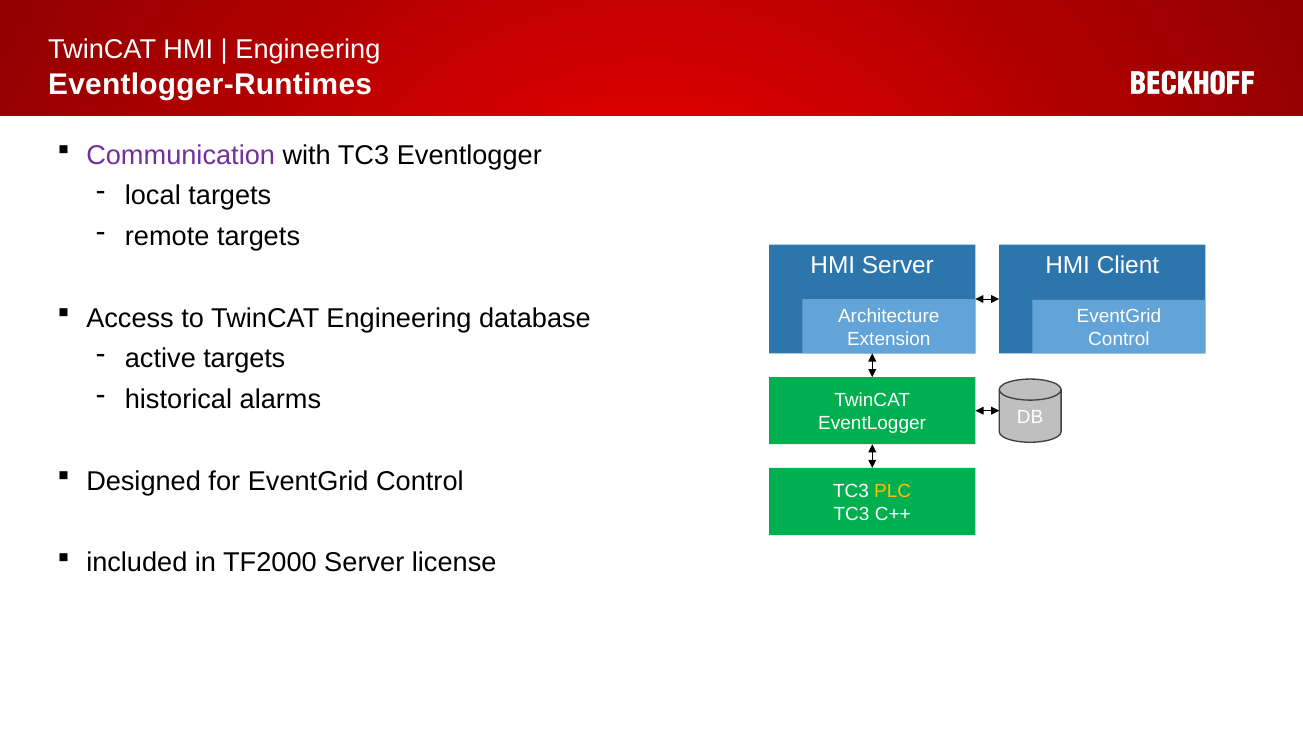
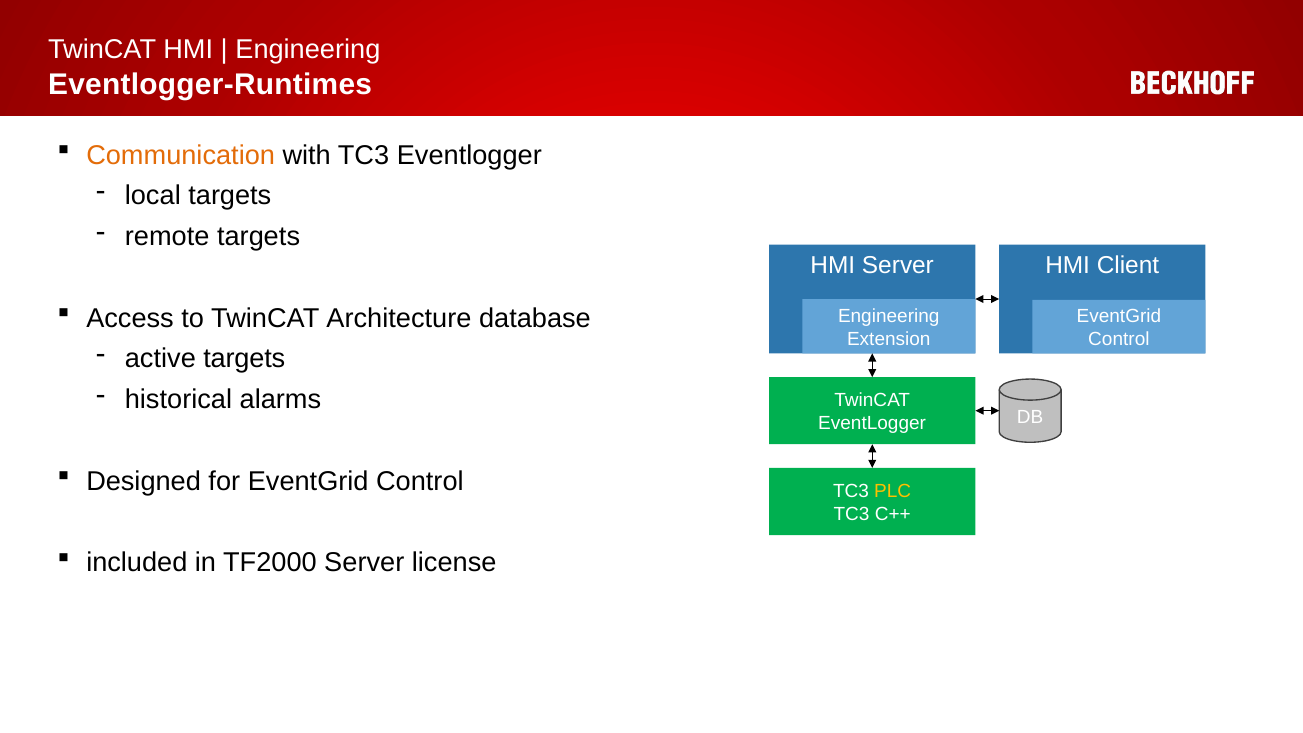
Communication colour: purple -> orange (181, 155)
TwinCAT Engineering: Engineering -> Architecture (399, 318)
Architecture: Architecture -> Engineering (889, 316)
